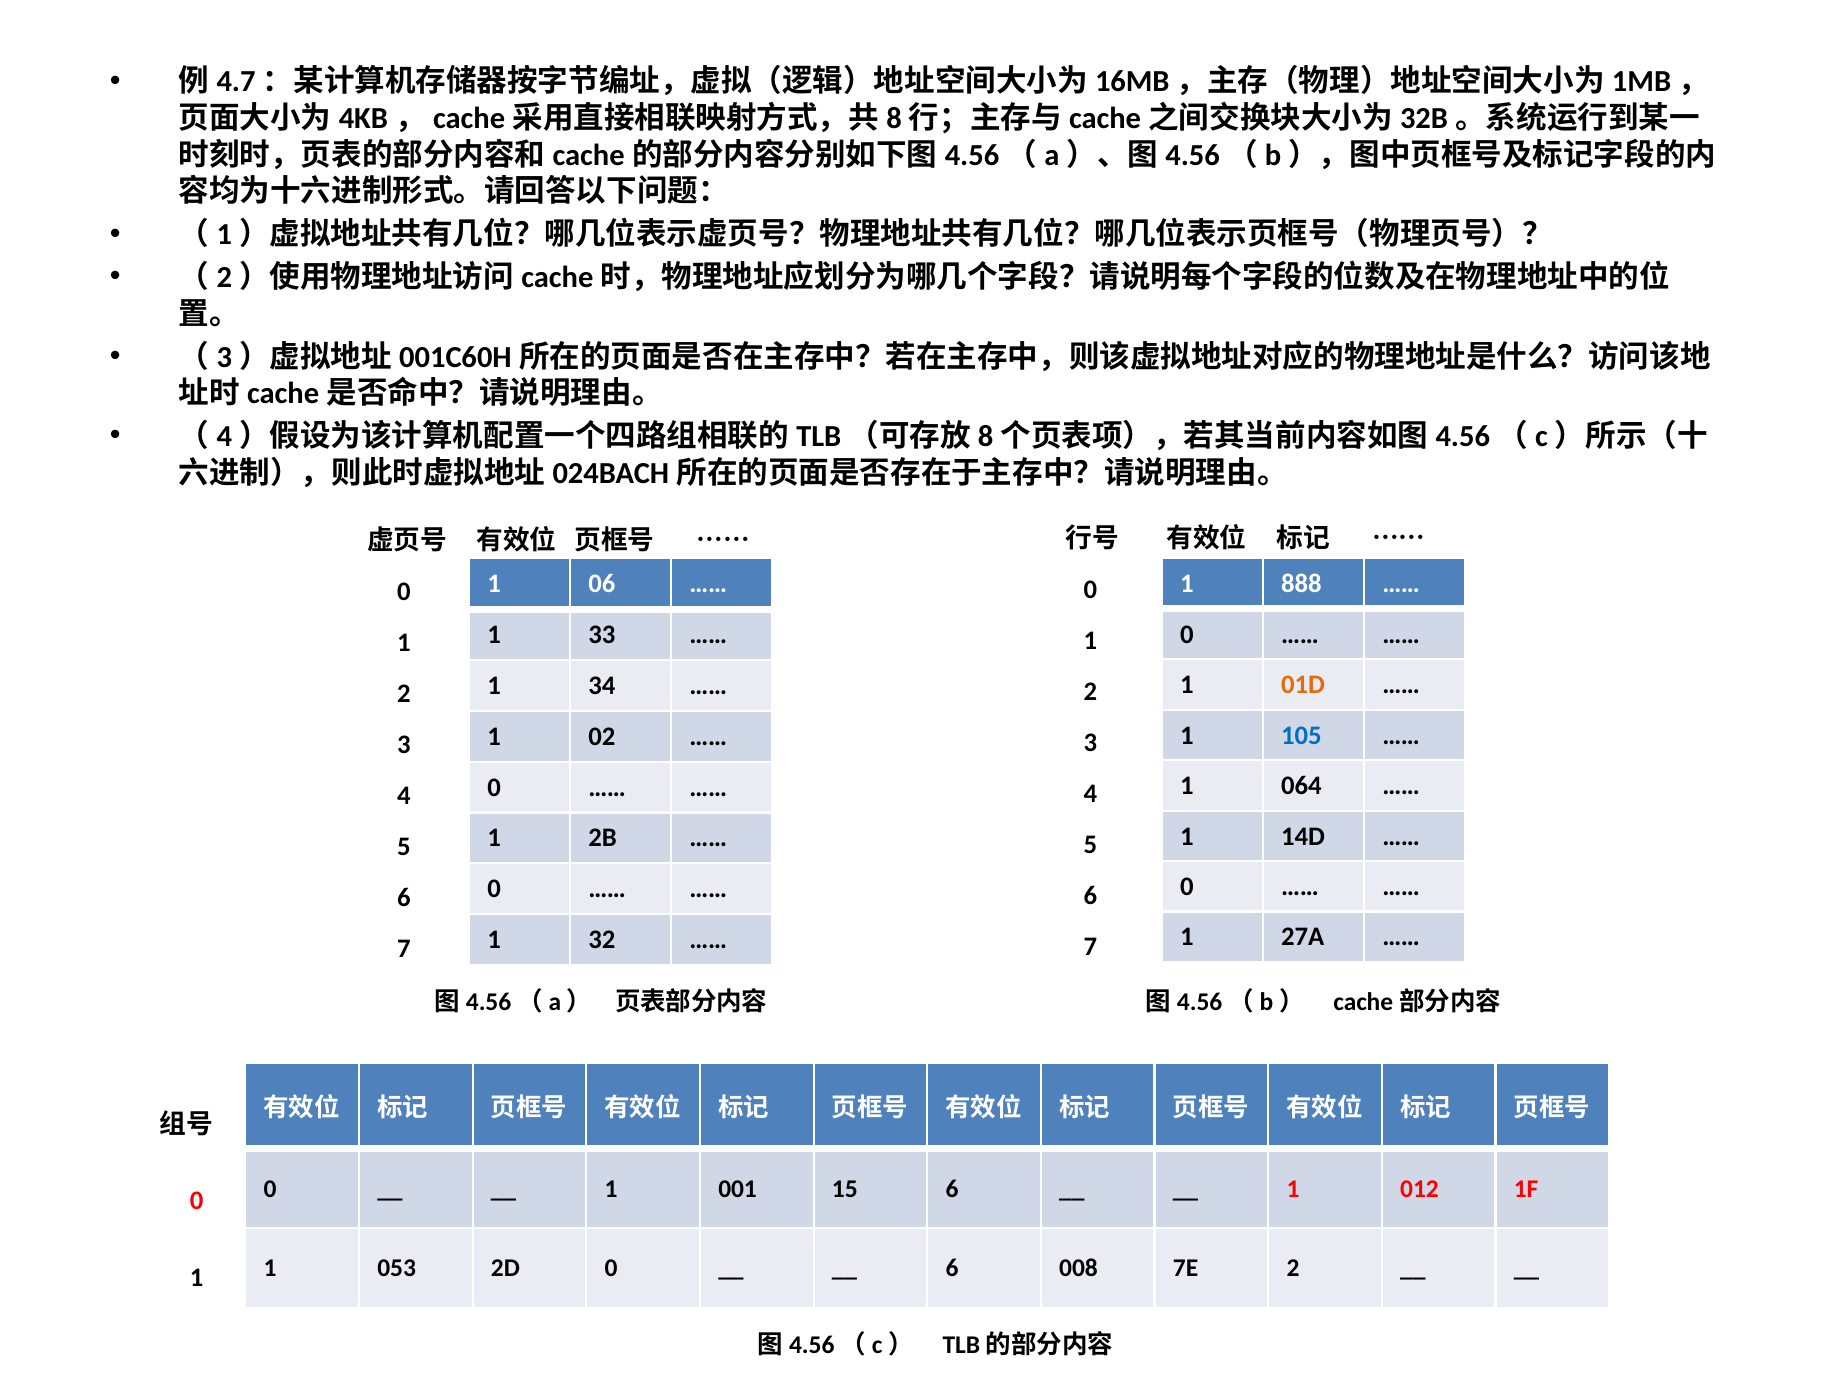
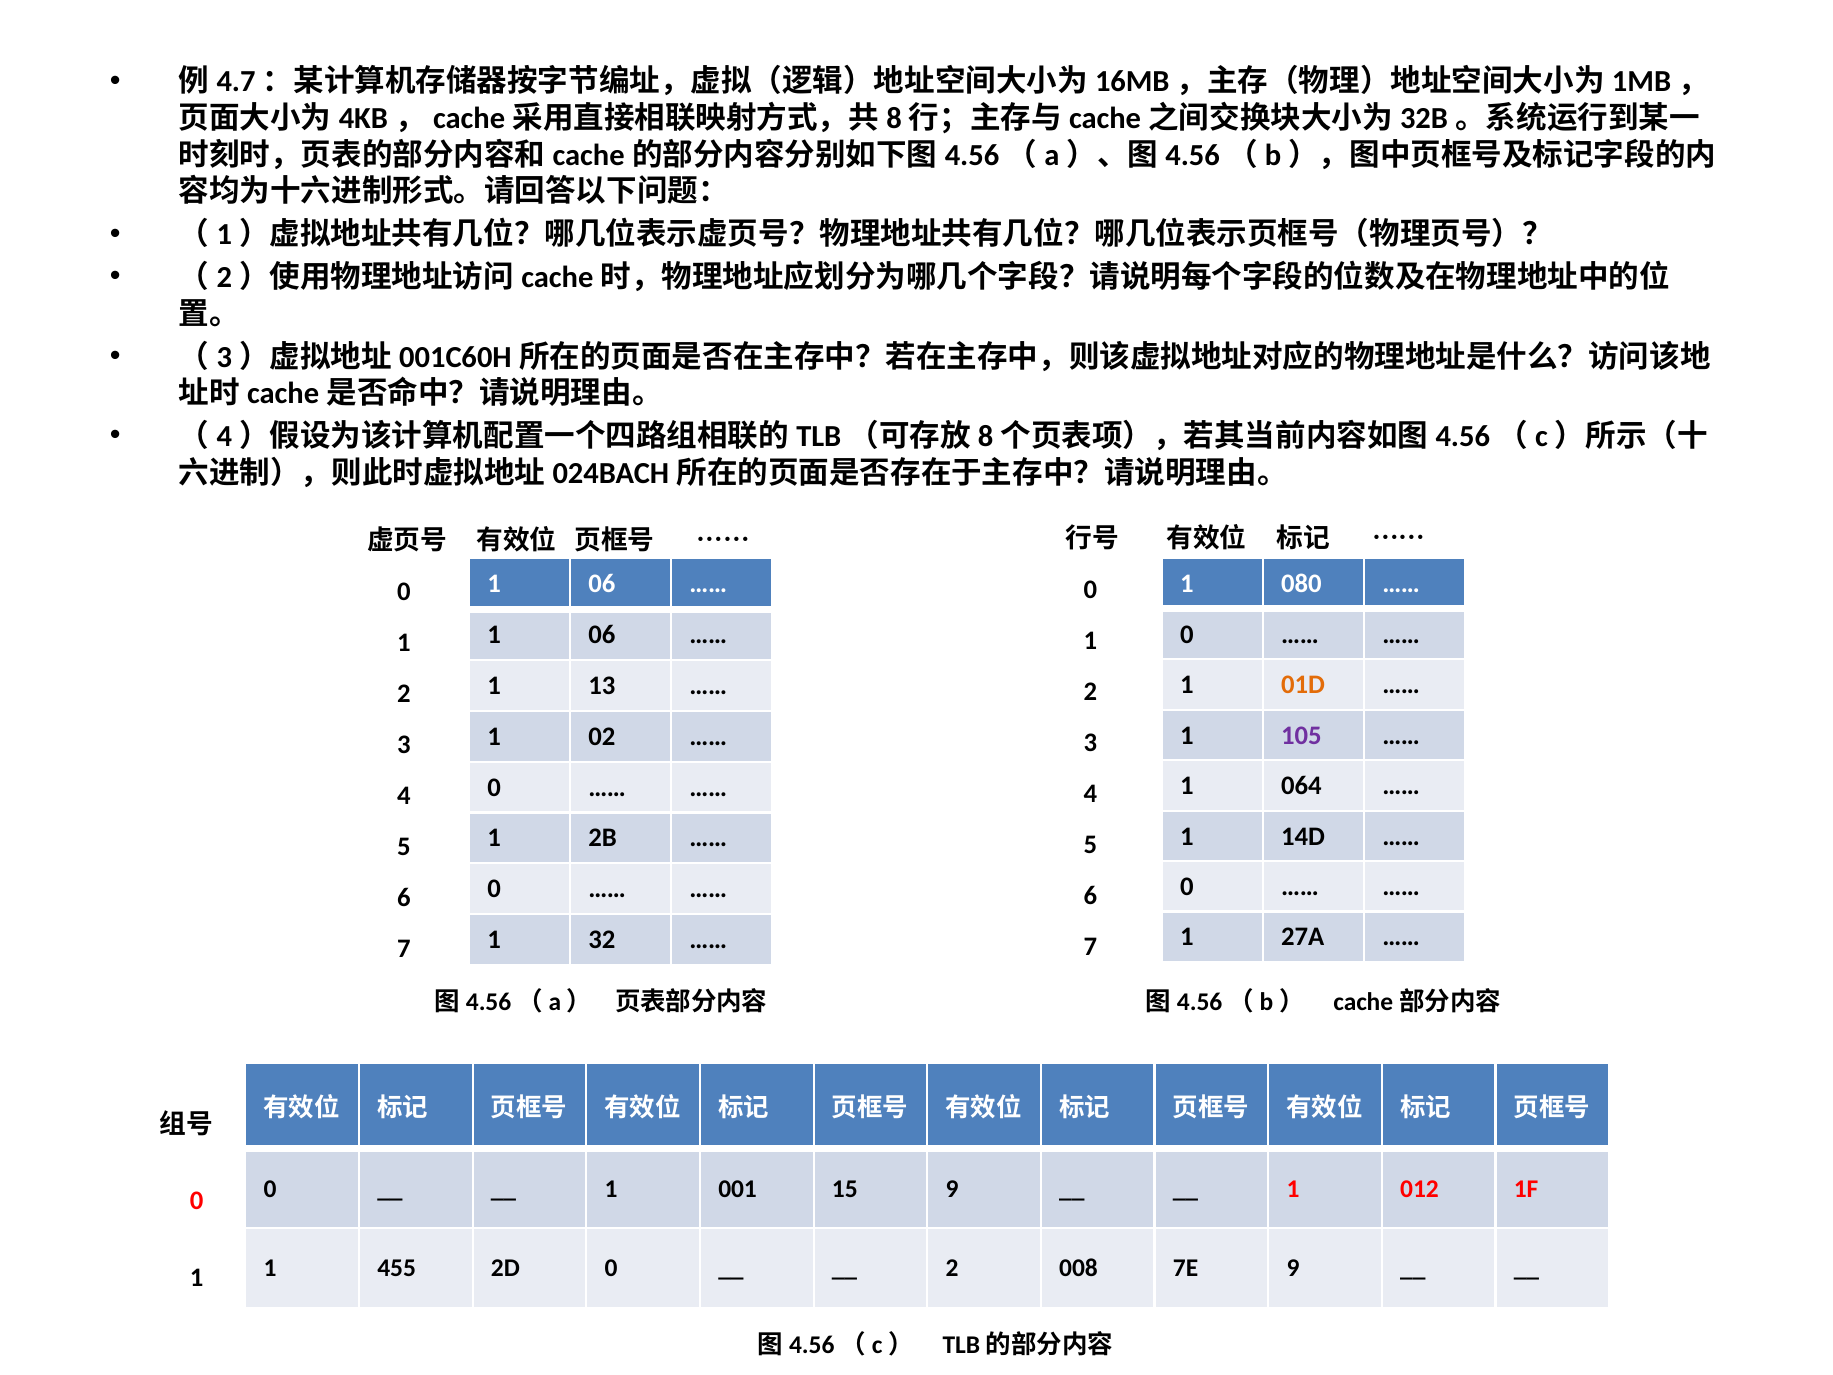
888: 888 -> 080 (1301, 584)
33: 33 -> 06 (602, 635)
34: 34 -> 13 (602, 686)
105 colour: blue -> purple (1301, 735)
15 6: 6 -> 9 (952, 1188)
053: 053 -> 455 (397, 1268)
6: 6 -> 2 (952, 1268)
7E 2: 2 -> 9 (1293, 1268)
